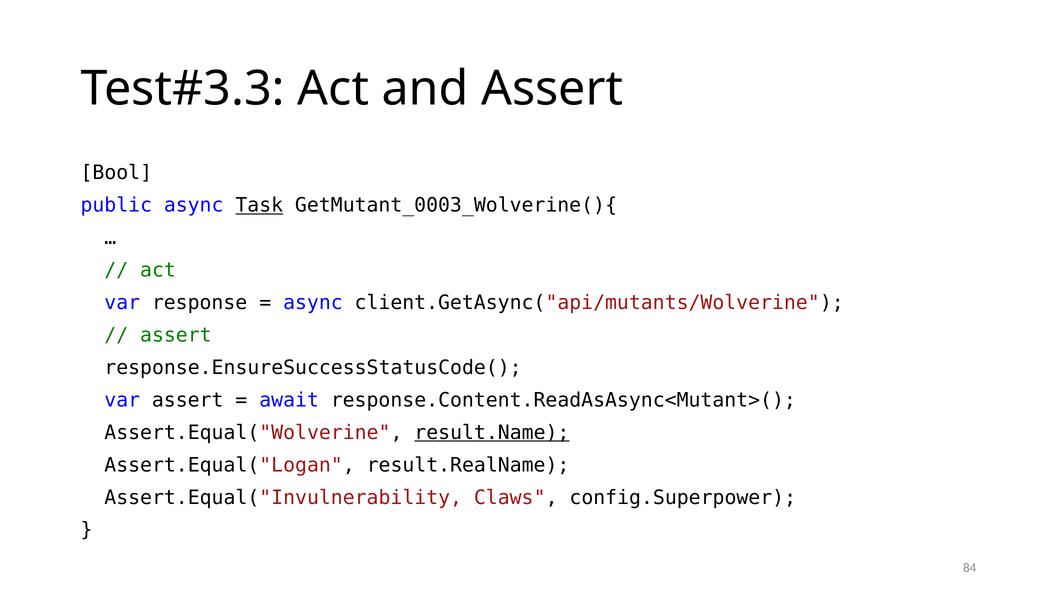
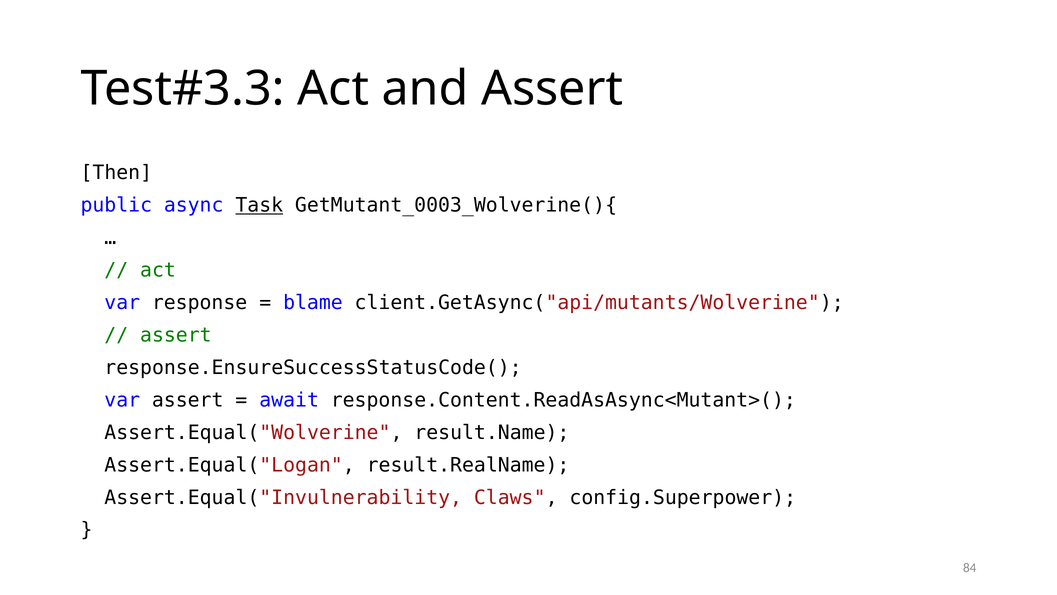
Bool: Bool -> Then (116, 173)
async: async -> blame (313, 303)
result.Name underline: present -> none (492, 432)
